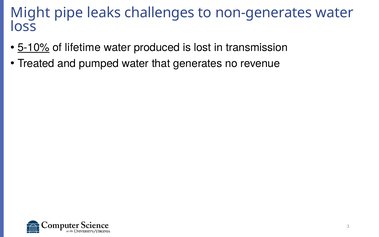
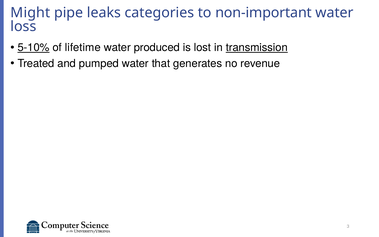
challenges: challenges -> categories (159, 13)
non-generates: non-generates -> non-important (264, 13)
transmission underline: none -> present (257, 48)
